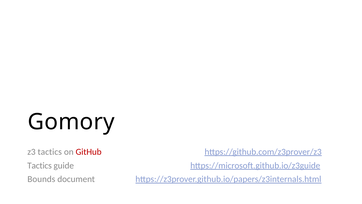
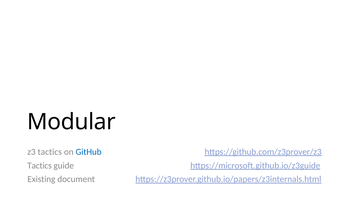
Gomory: Gomory -> Modular (71, 122)
GitHub colour: red -> blue (89, 151)
Bounds: Bounds -> Existing (41, 179)
